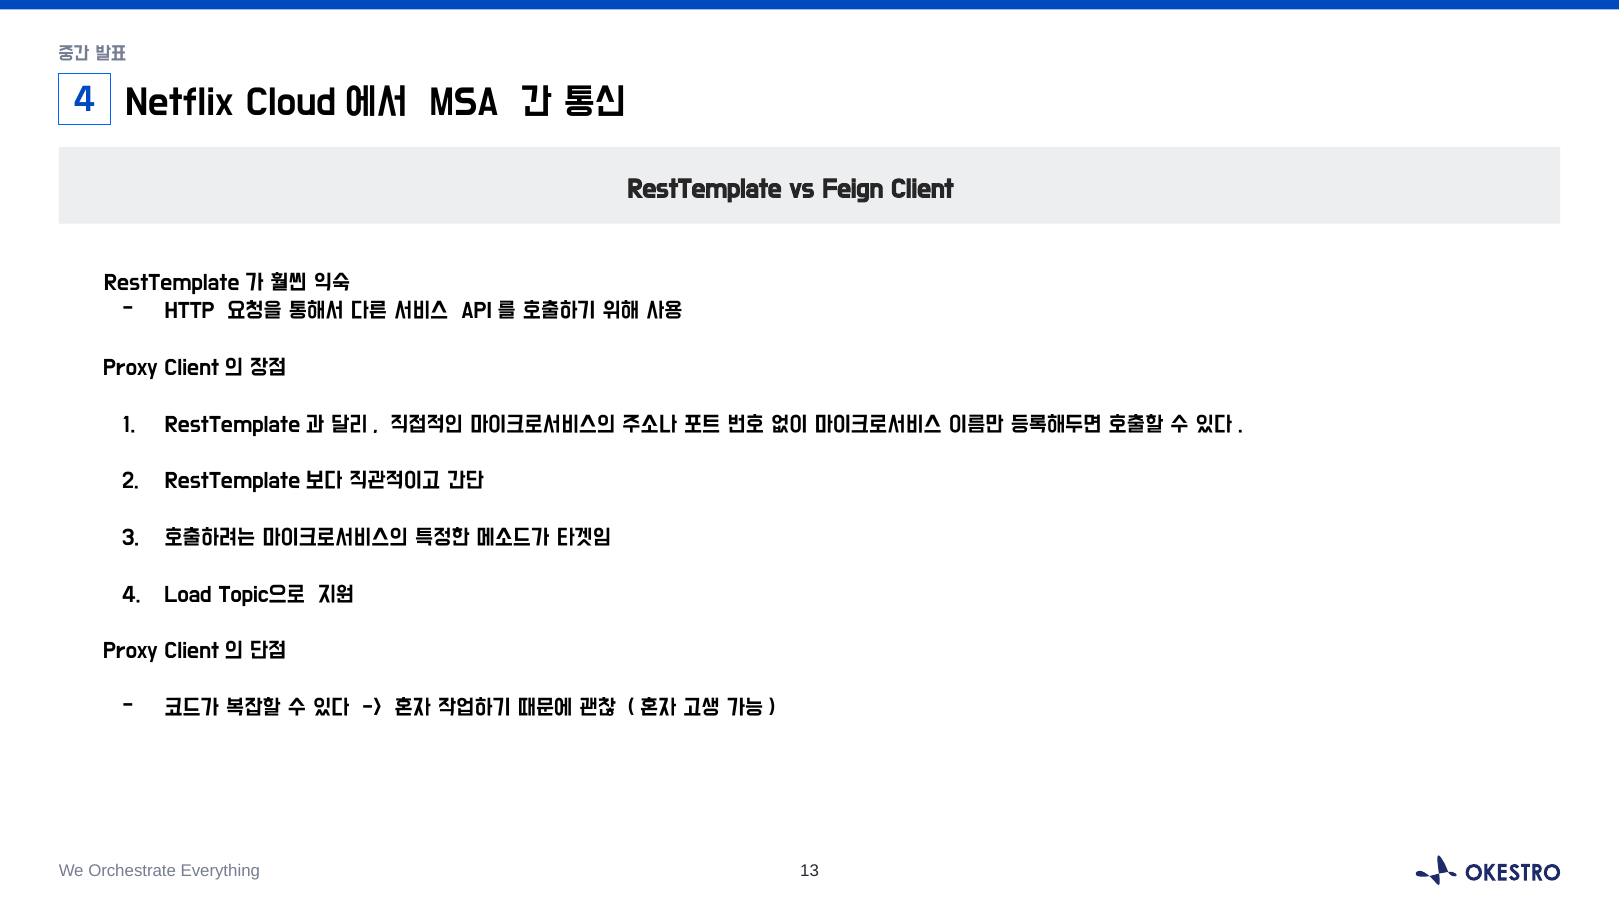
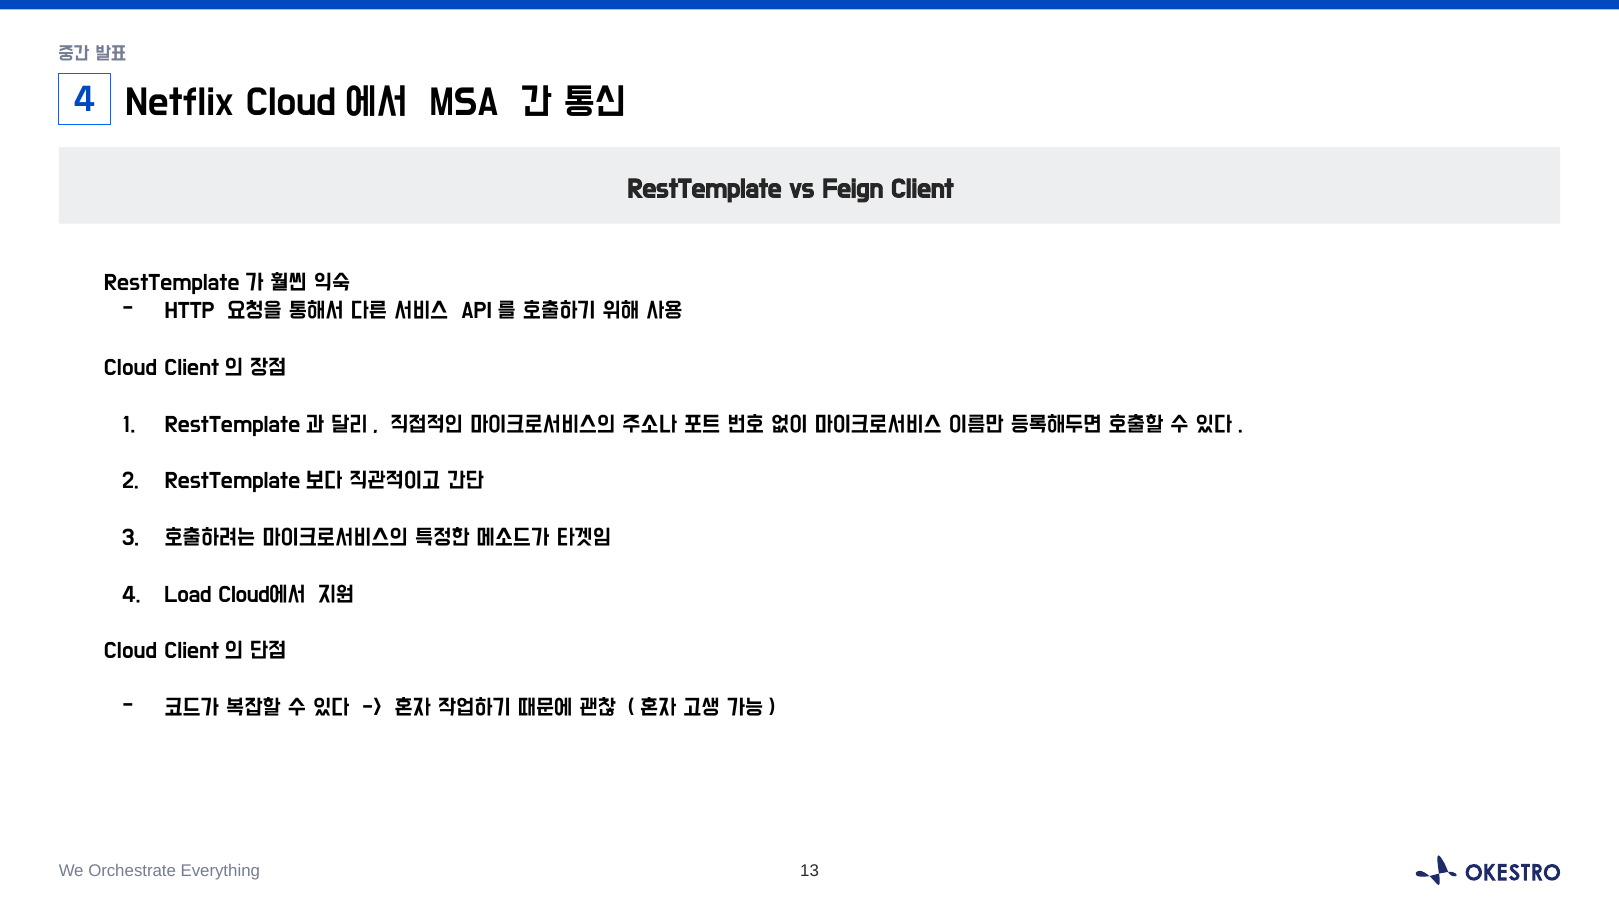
Proxy: Proxy -> Cloud (130, 367)
Load Topic으로: Topic으로 -> Cloud에서 (262, 594)
Proxy: Proxy -> Cloud (130, 651)
